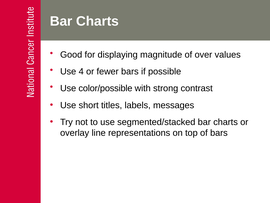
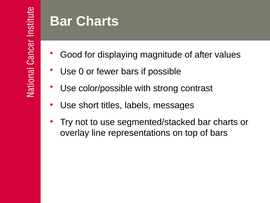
over: over -> after (203, 55)
4: 4 -> 0 (81, 71)
